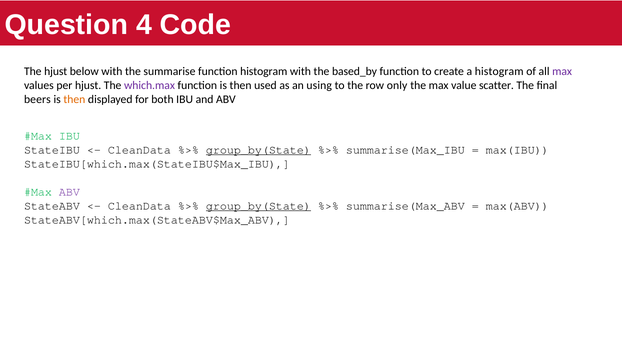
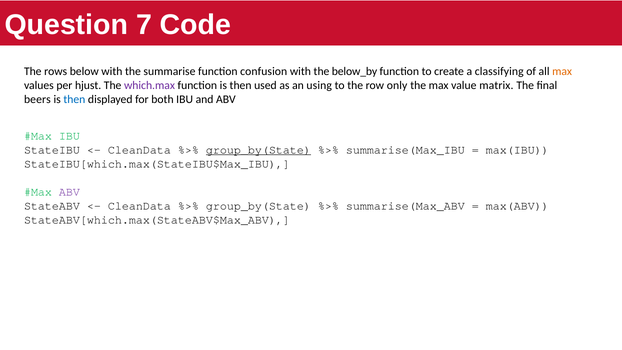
4: 4 -> 7 (144, 25)
The hjust: hjust -> rows (56, 72)
function histogram: histogram -> confusion (264, 72)
based_by: based_by -> below_by (355, 72)
a histogram: histogram -> classifying (499, 72)
max colour: purple -> orange (562, 72)
scatter: scatter -> matrix (496, 86)
then colour: orange -> blue (74, 100)
group_by(State underline: present -> none (258, 206)
